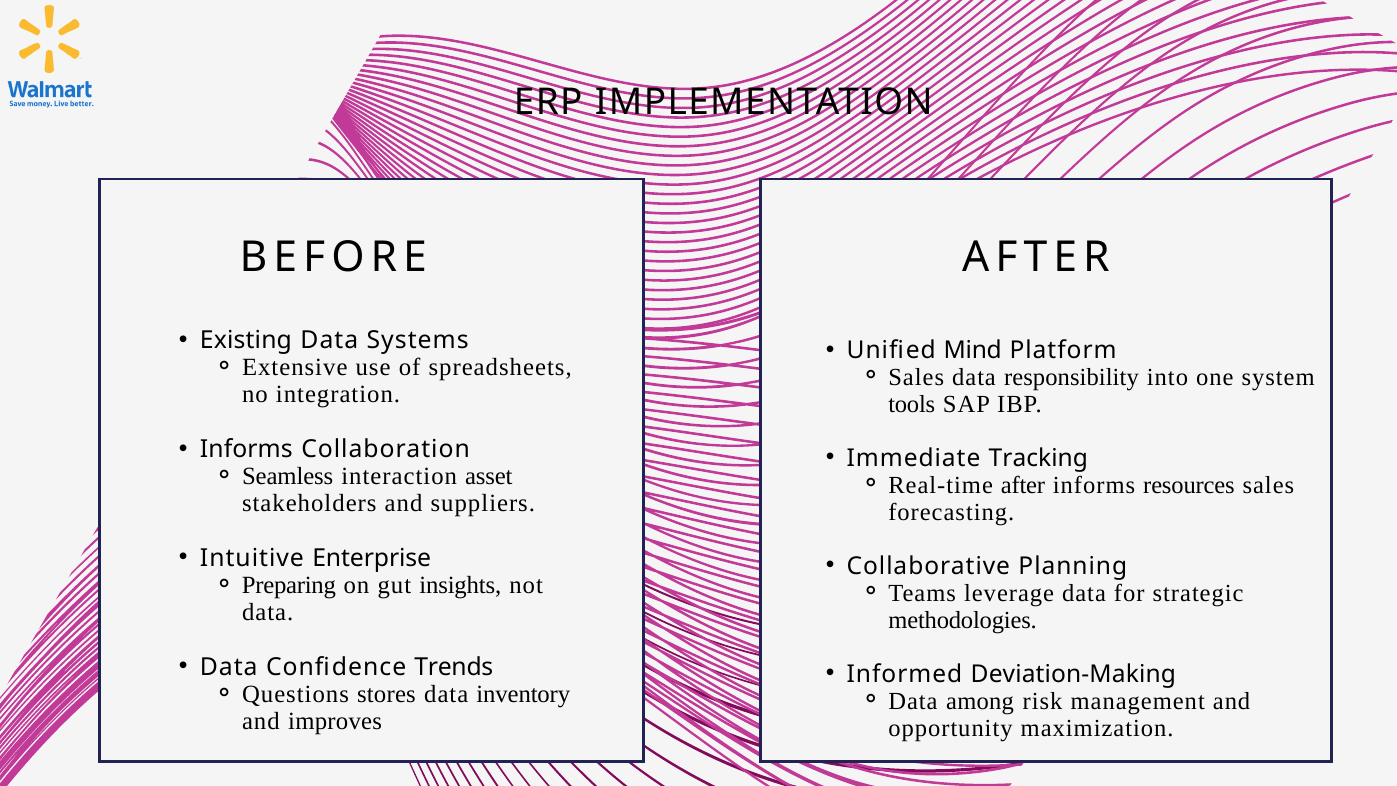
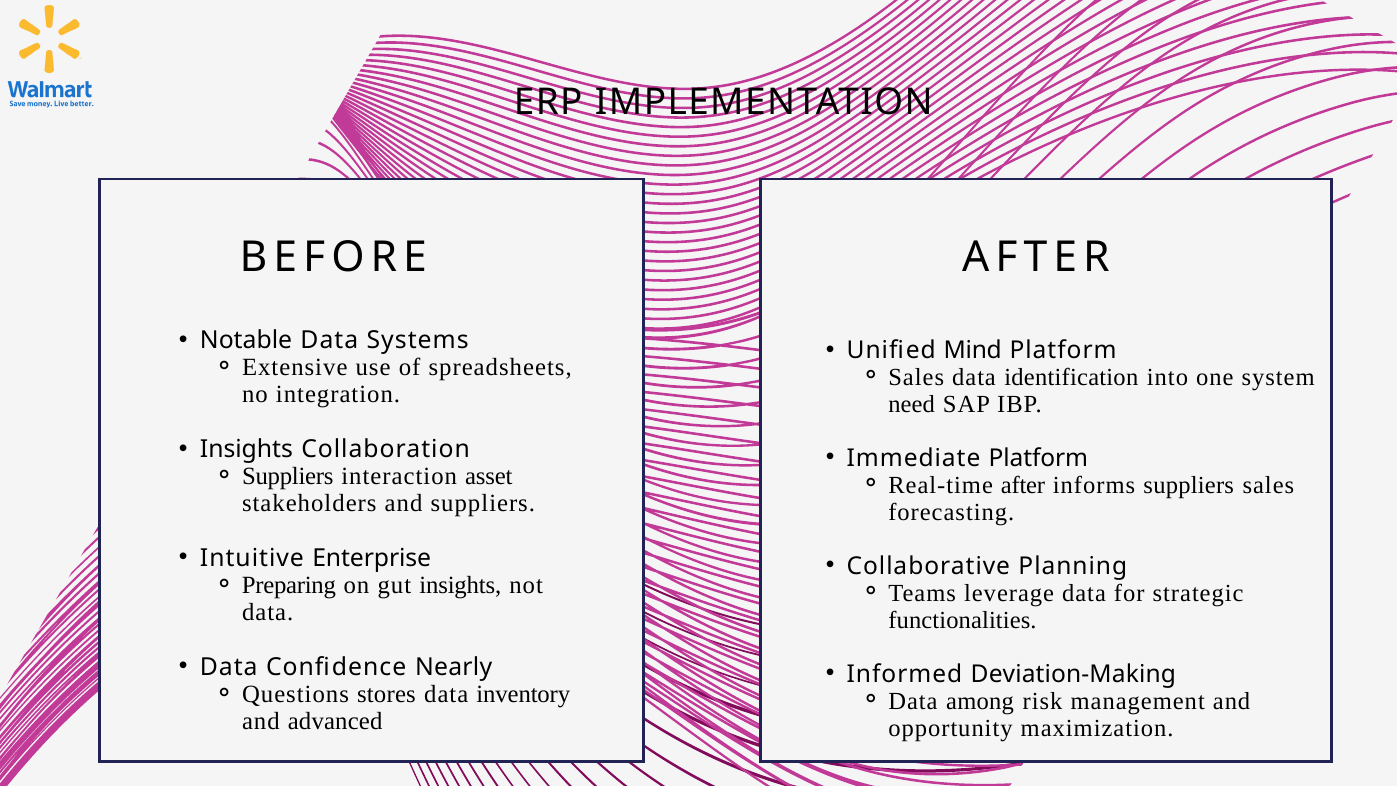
Existing: Existing -> Notable (246, 340)
responsibility: responsibility -> identification (1071, 377)
tools: tools -> need (912, 404)
Informs: Informs -> Insights (246, 449)
Immediate Tracking: Tracking -> Platform (1038, 458)
Seamless: Seamless -> Suppliers (288, 476)
informs resources: resources -> suppliers (1189, 485)
methodologies: methodologies -> functionalities (962, 620)
Trends: Trends -> Nearly (454, 667)
improves: improves -> advanced (335, 721)
